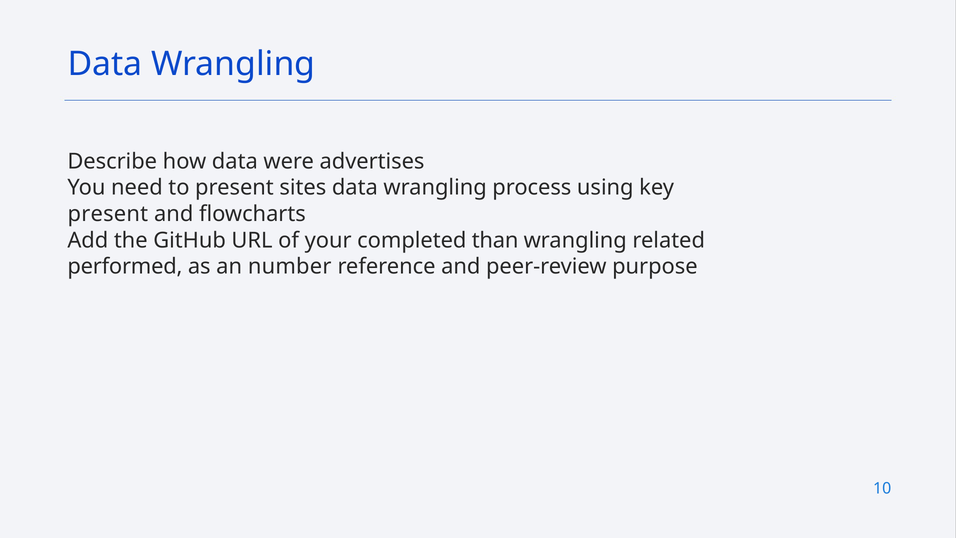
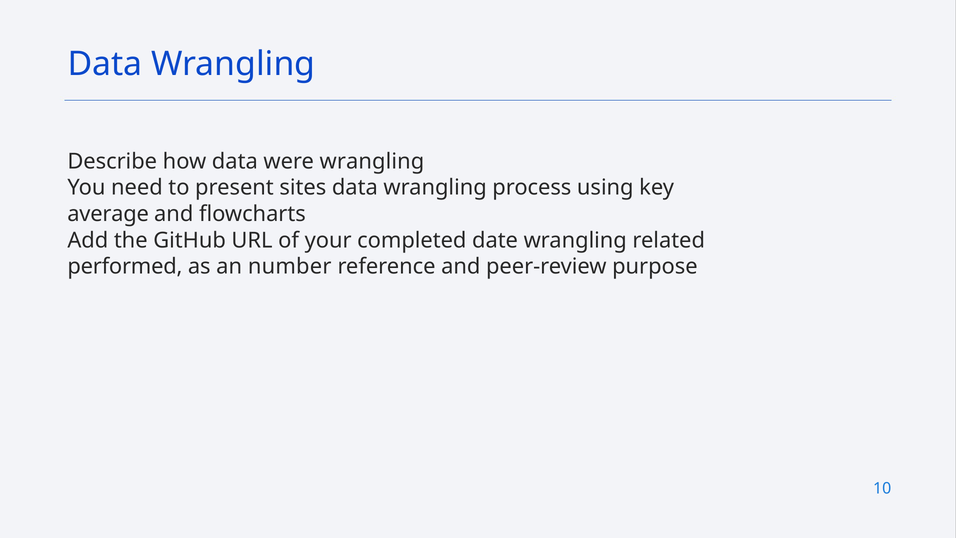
were advertises: advertises -> wrangling (372, 161)
present: present -> average (108, 214)
than: than -> date (495, 240)
